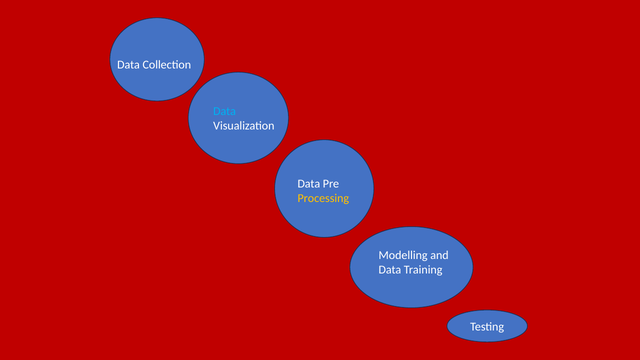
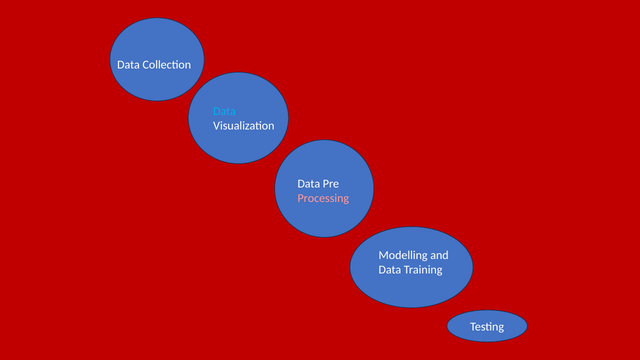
Processing colour: yellow -> pink (323, 198)
